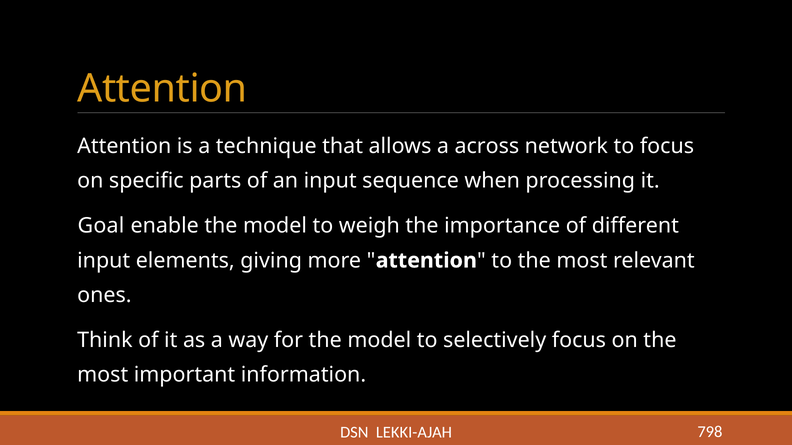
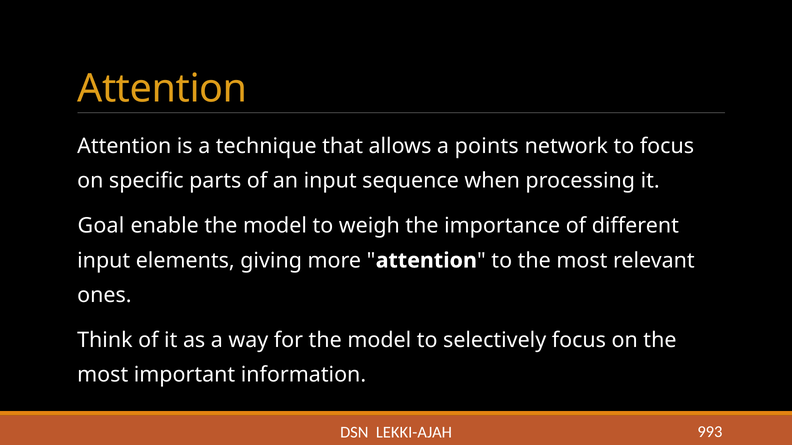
across: across -> points (487, 146)
798: 798 -> 993 (710, 432)
